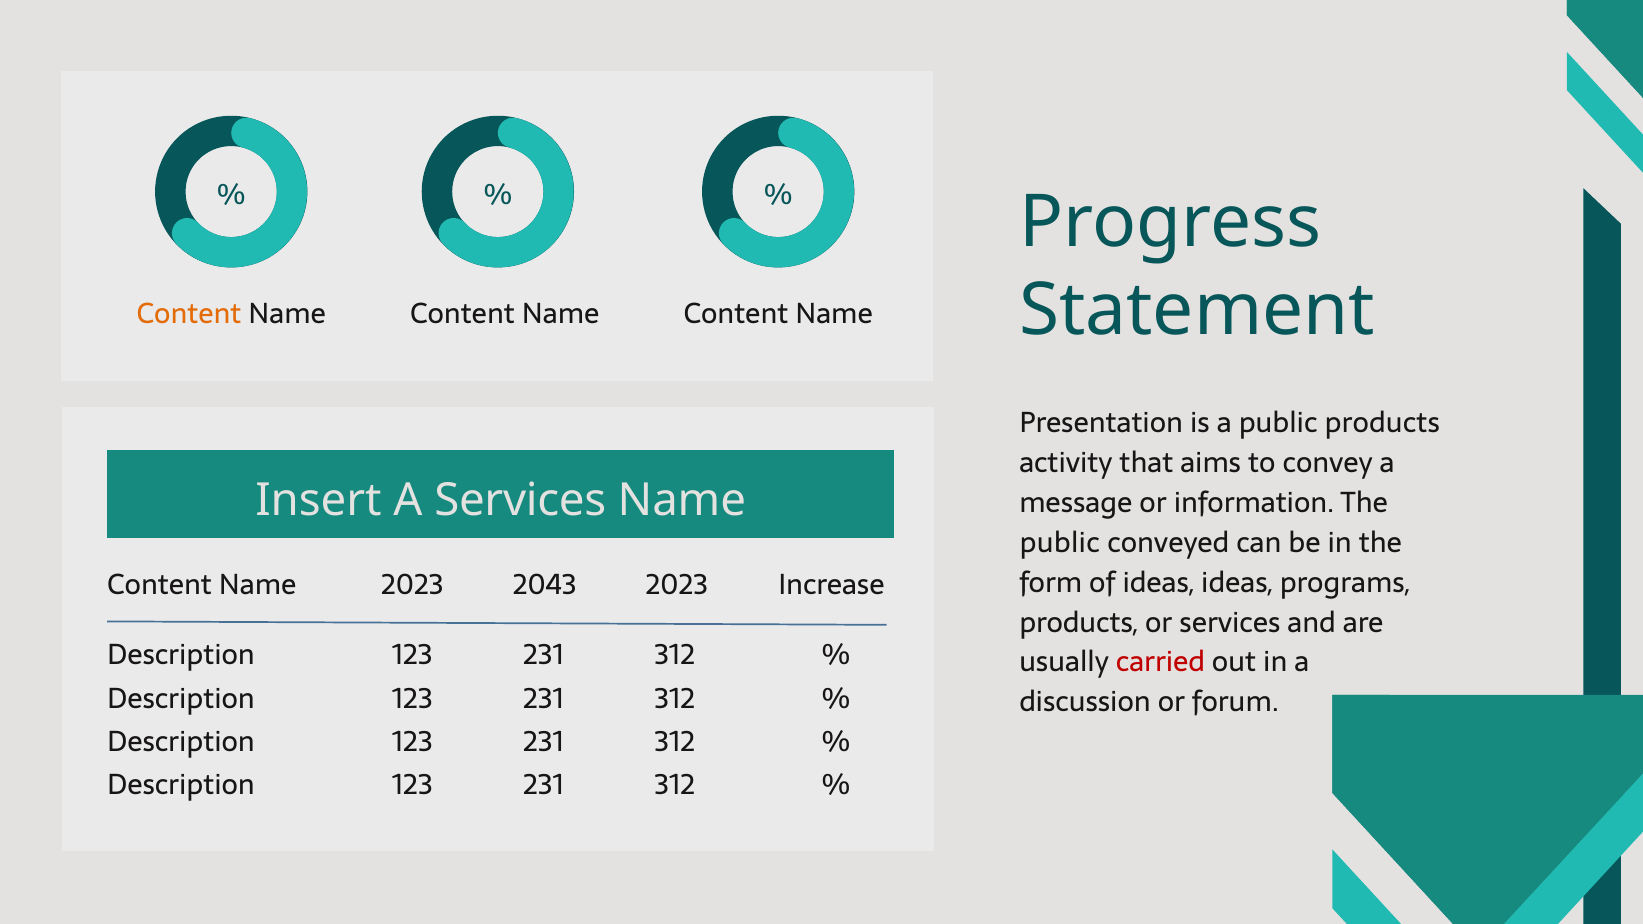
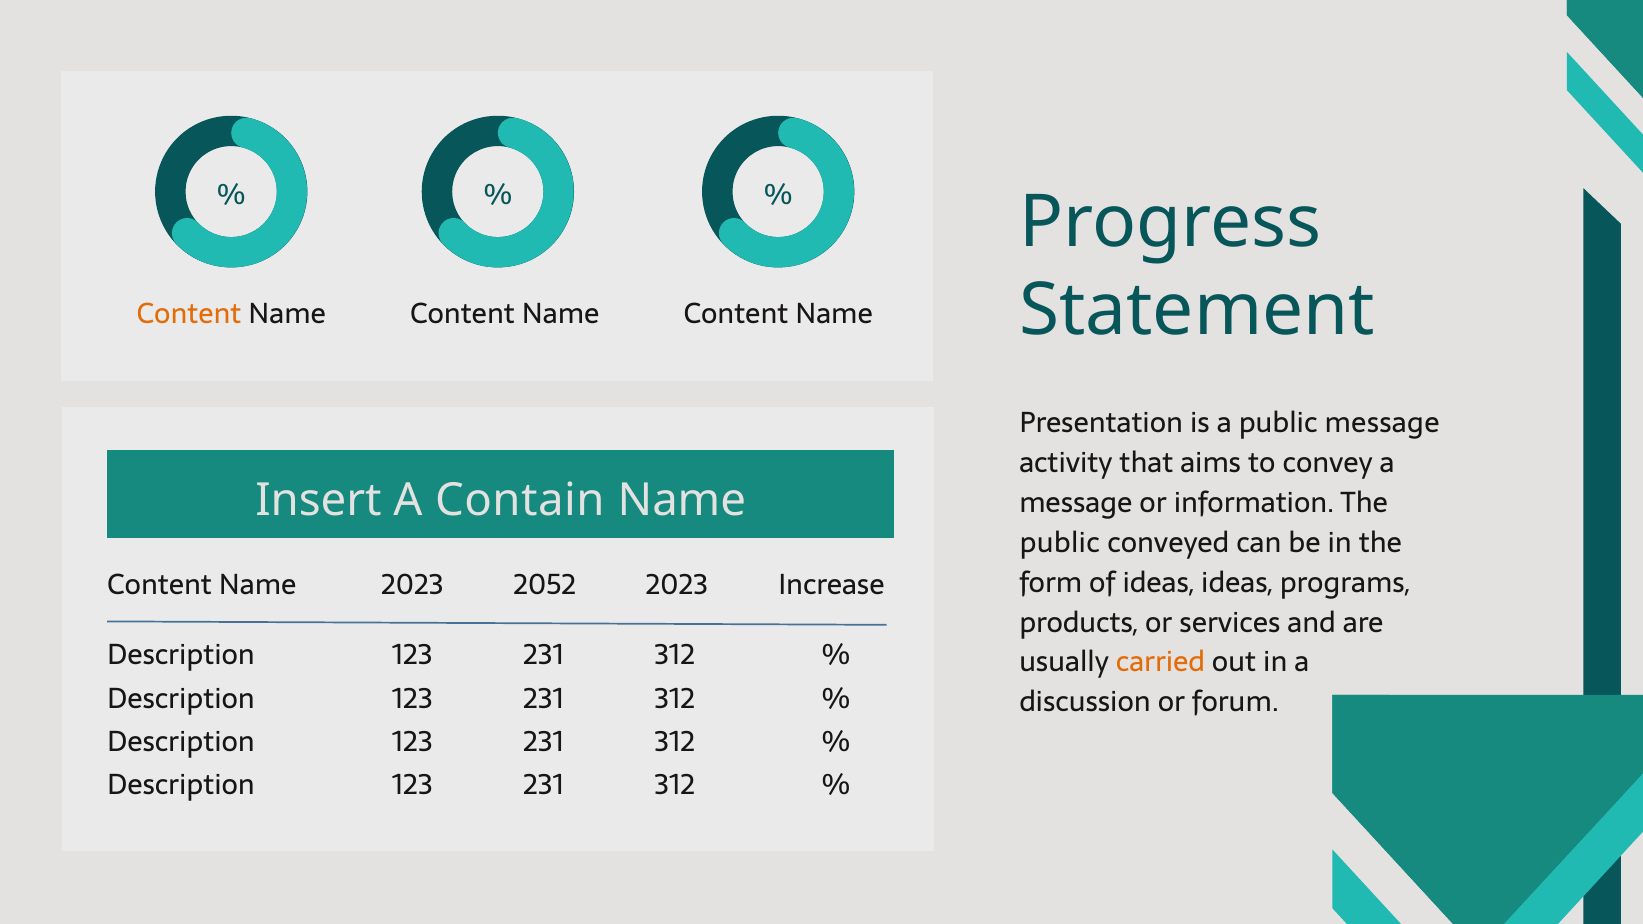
public products: products -> message (1382, 423)
A Services: Services -> Contain (520, 501)
2043: 2043 -> 2052 (545, 585)
carried colour: red -> orange (1160, 663)
